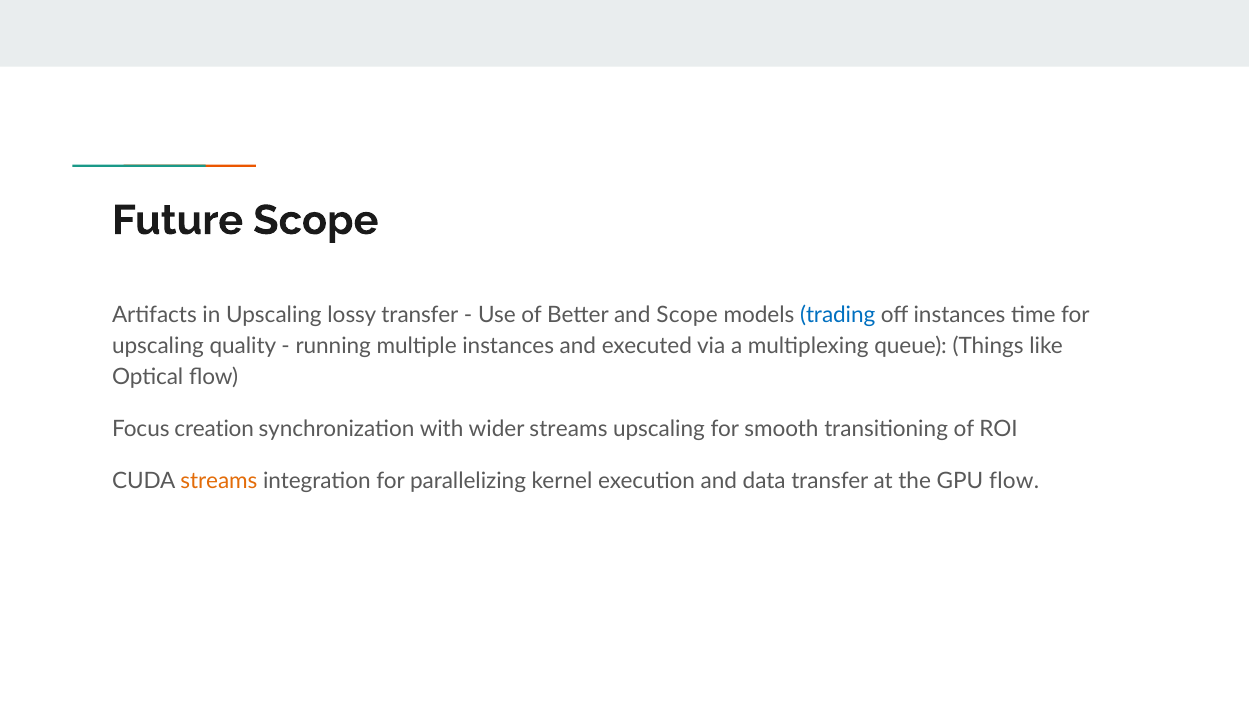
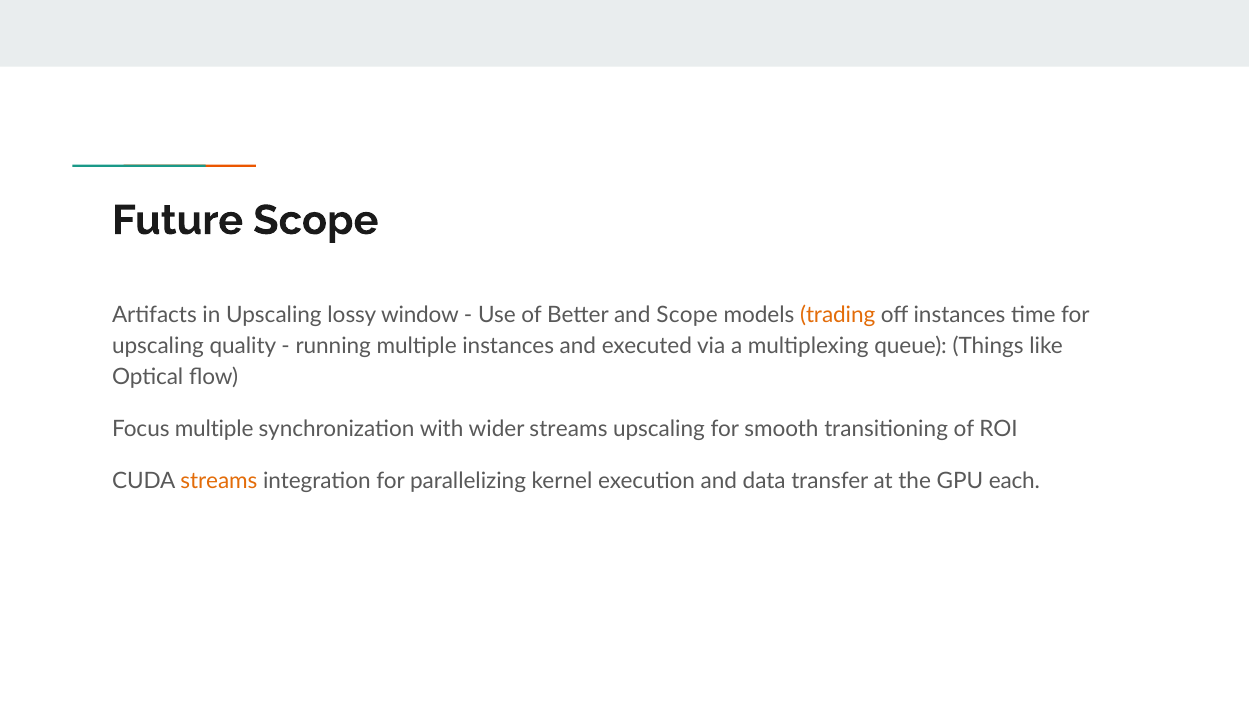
lossy transfer: transfer -> window (420, 316)
trading colour: blue -> orange (838, 316)
Focus creation: creation -> multiple (214, 429)
GPU flow: flow -> each (1014, 481)
